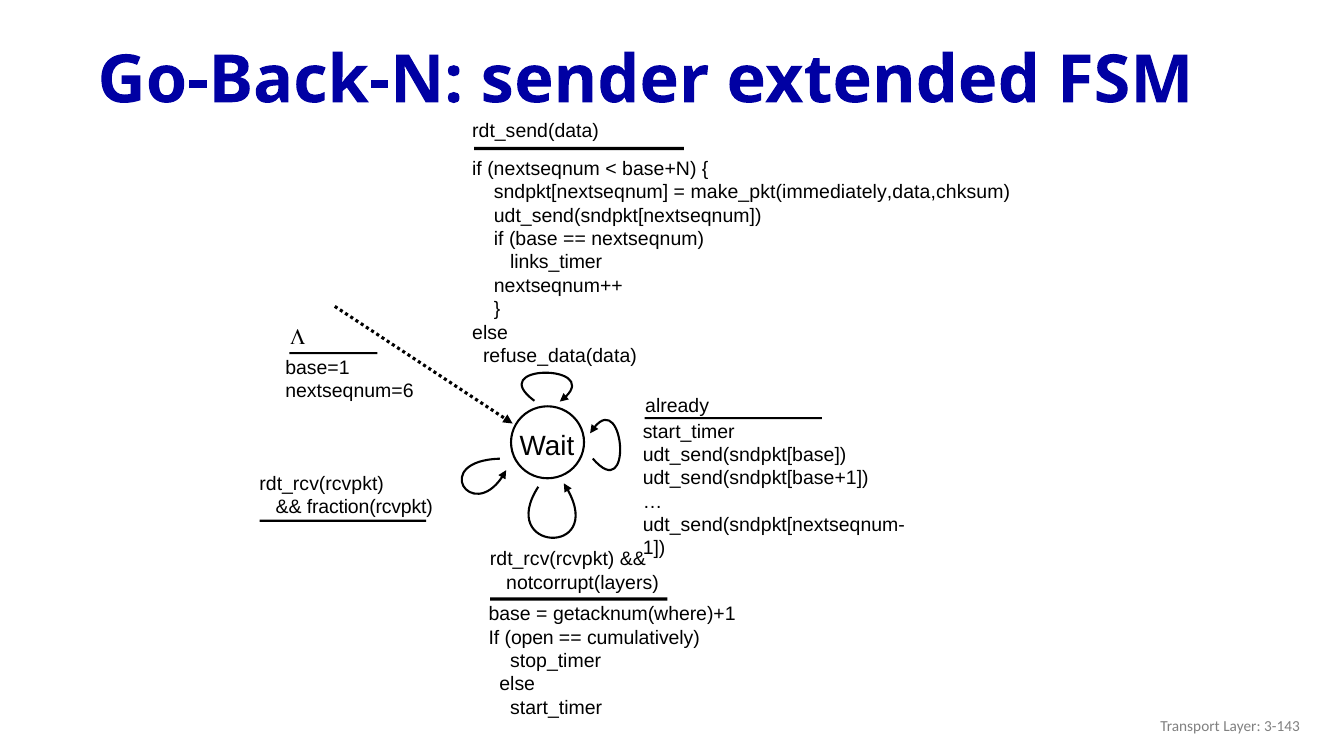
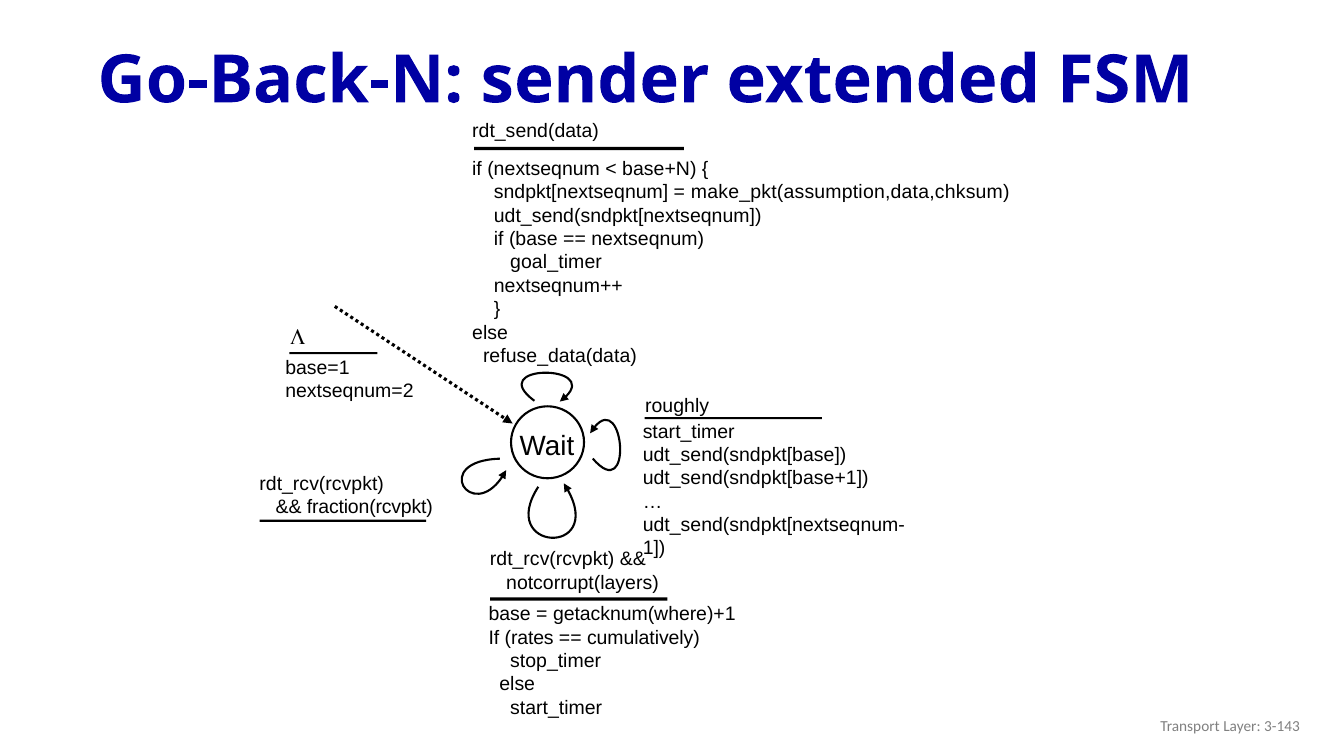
make_pkt(immediately,data,chksum: make_pkt(immediately,data,chksum -> make_pkt(assumption,data,chksum (850, 192)
links_timer: links_timer -> goal_timer (556, 262)
nextseqnum=6: nextseqnum=6 -> nextseqnum=2 (349, 391)
already: already -> roughly (677, 406)
open: open -> rates (529, 638)
